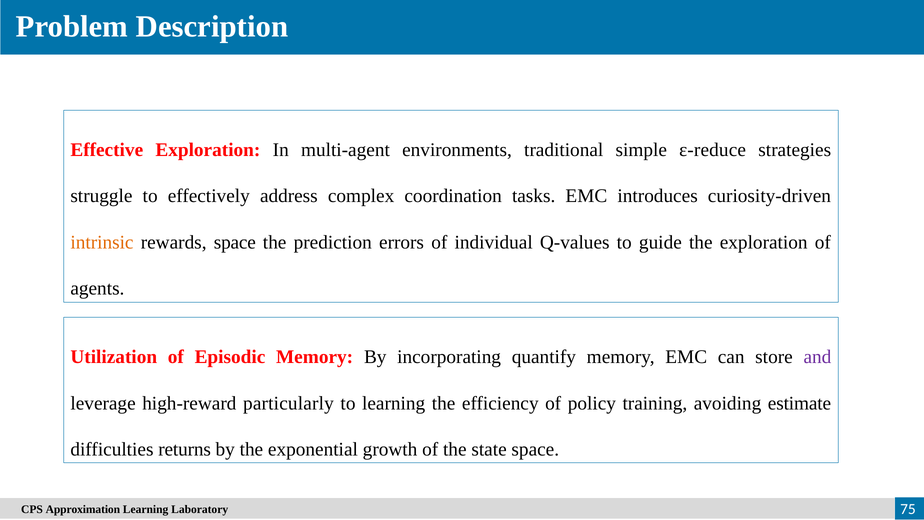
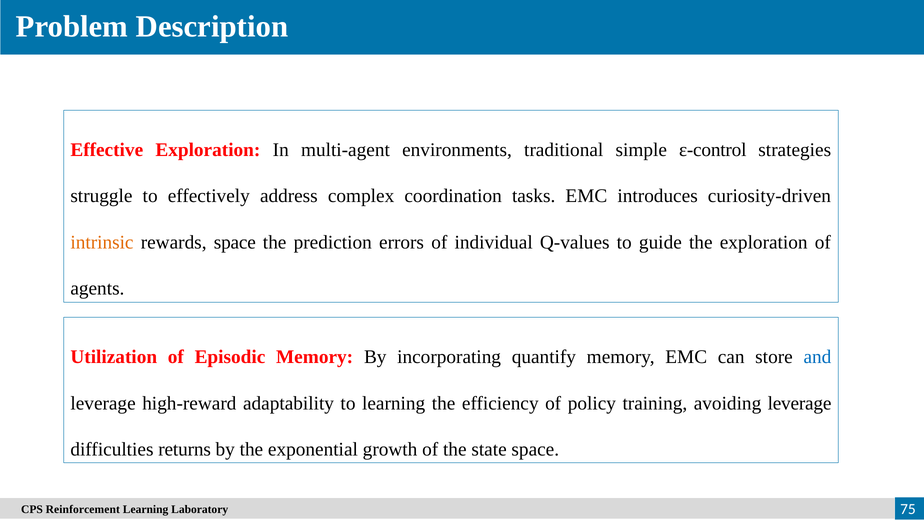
ε-reduce: ε-reduce -> ε-control (713, 150)
and colour: purple -> blue (817, 357)
particularly: particularly -> adaptability (289, 403)
avoiding estimate: estimate -> leverage (800, 403)
Approximation: Approximation -> Reinforcement (83, 509)
